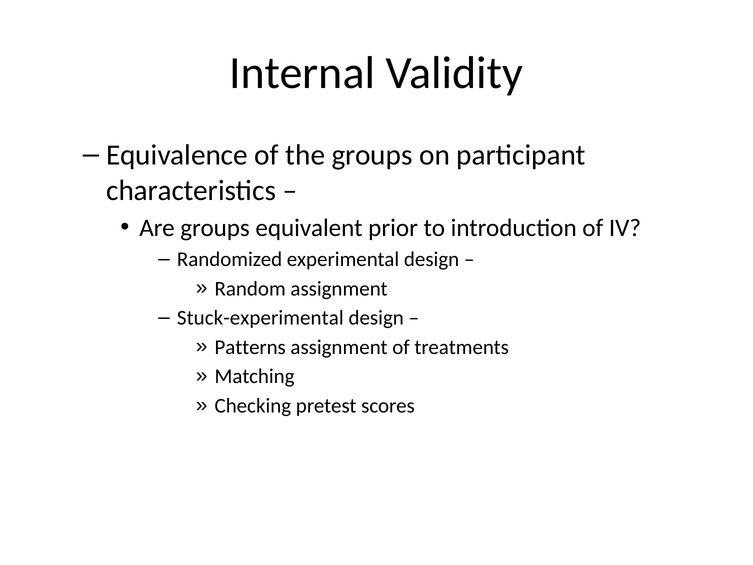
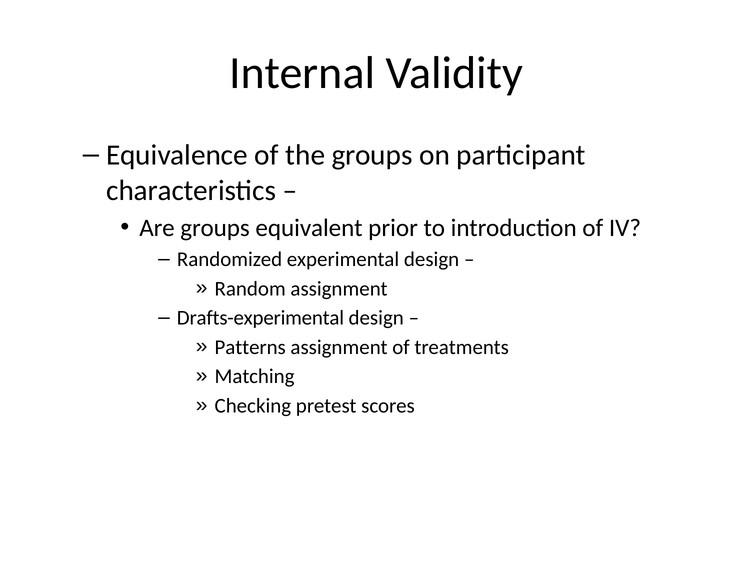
Stuck-experimental: Stuck-experimental -> Drafts-experimental (260, 318)
